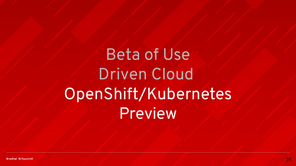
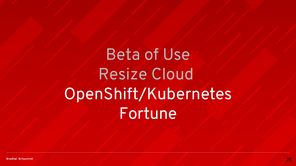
Driven: Driven -> Resize (123, 74)
Preview: Preview -> Fortune (148, 114)
